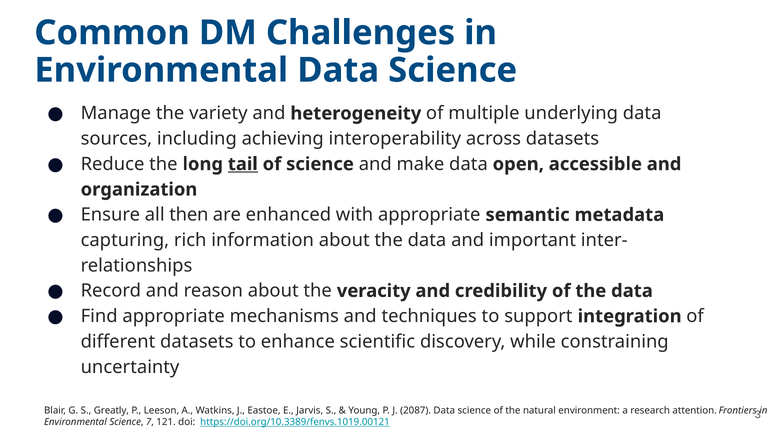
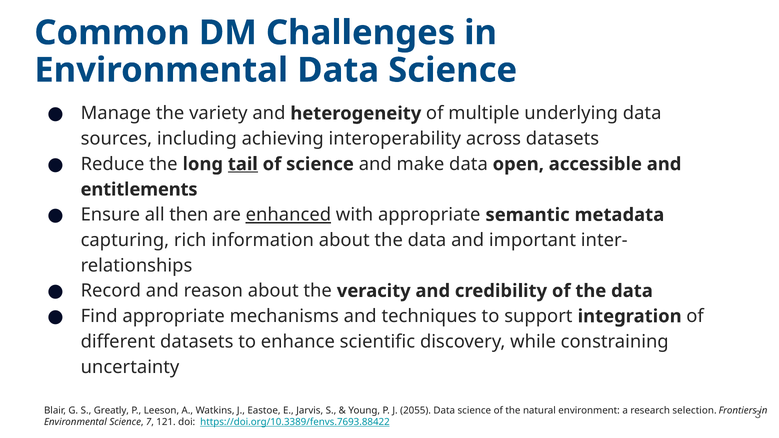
organization: organization -> entitlements (139, 190)
enhanced underline: none -> present (288, 215)
2087: 2087 -> 2055 (416, 411)
attention: attention -> selection (695, 411)
https://doi.org/10.3389/fenvs.1019.00121: https://doi.org/10.3389/fenvs.1019.00121 -> https://doi.org/10.3389/fenvs.7693.88422 (295, 422)
